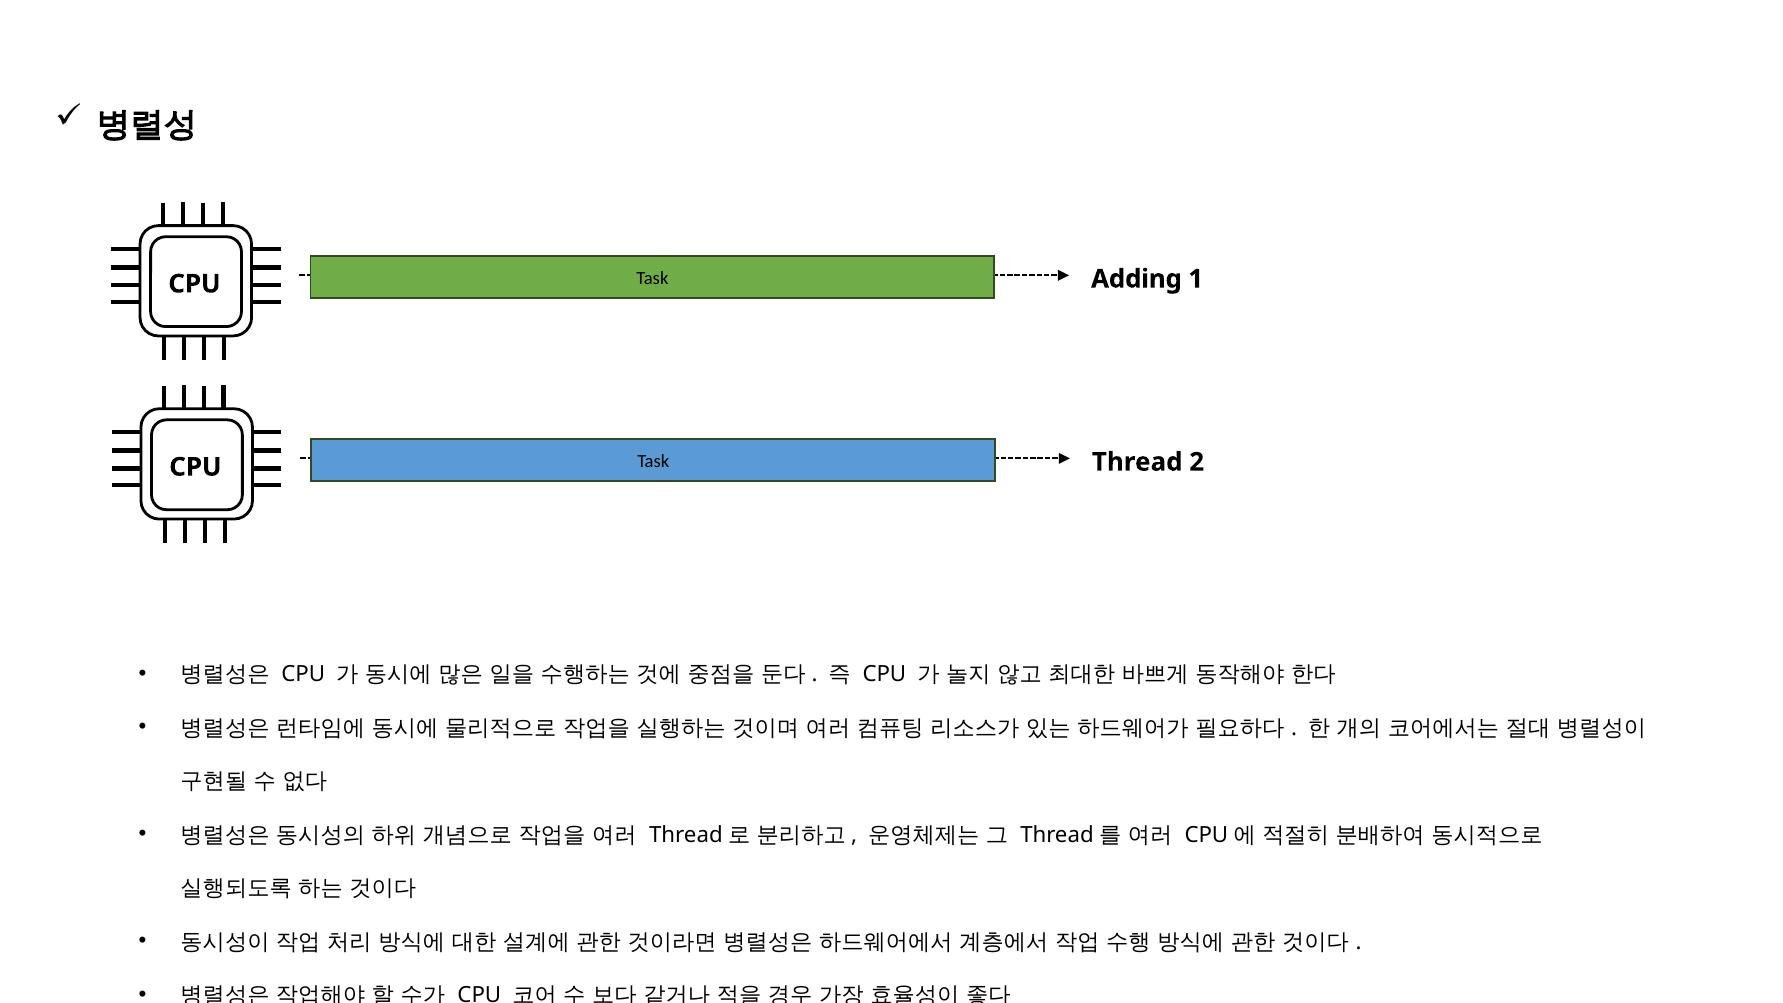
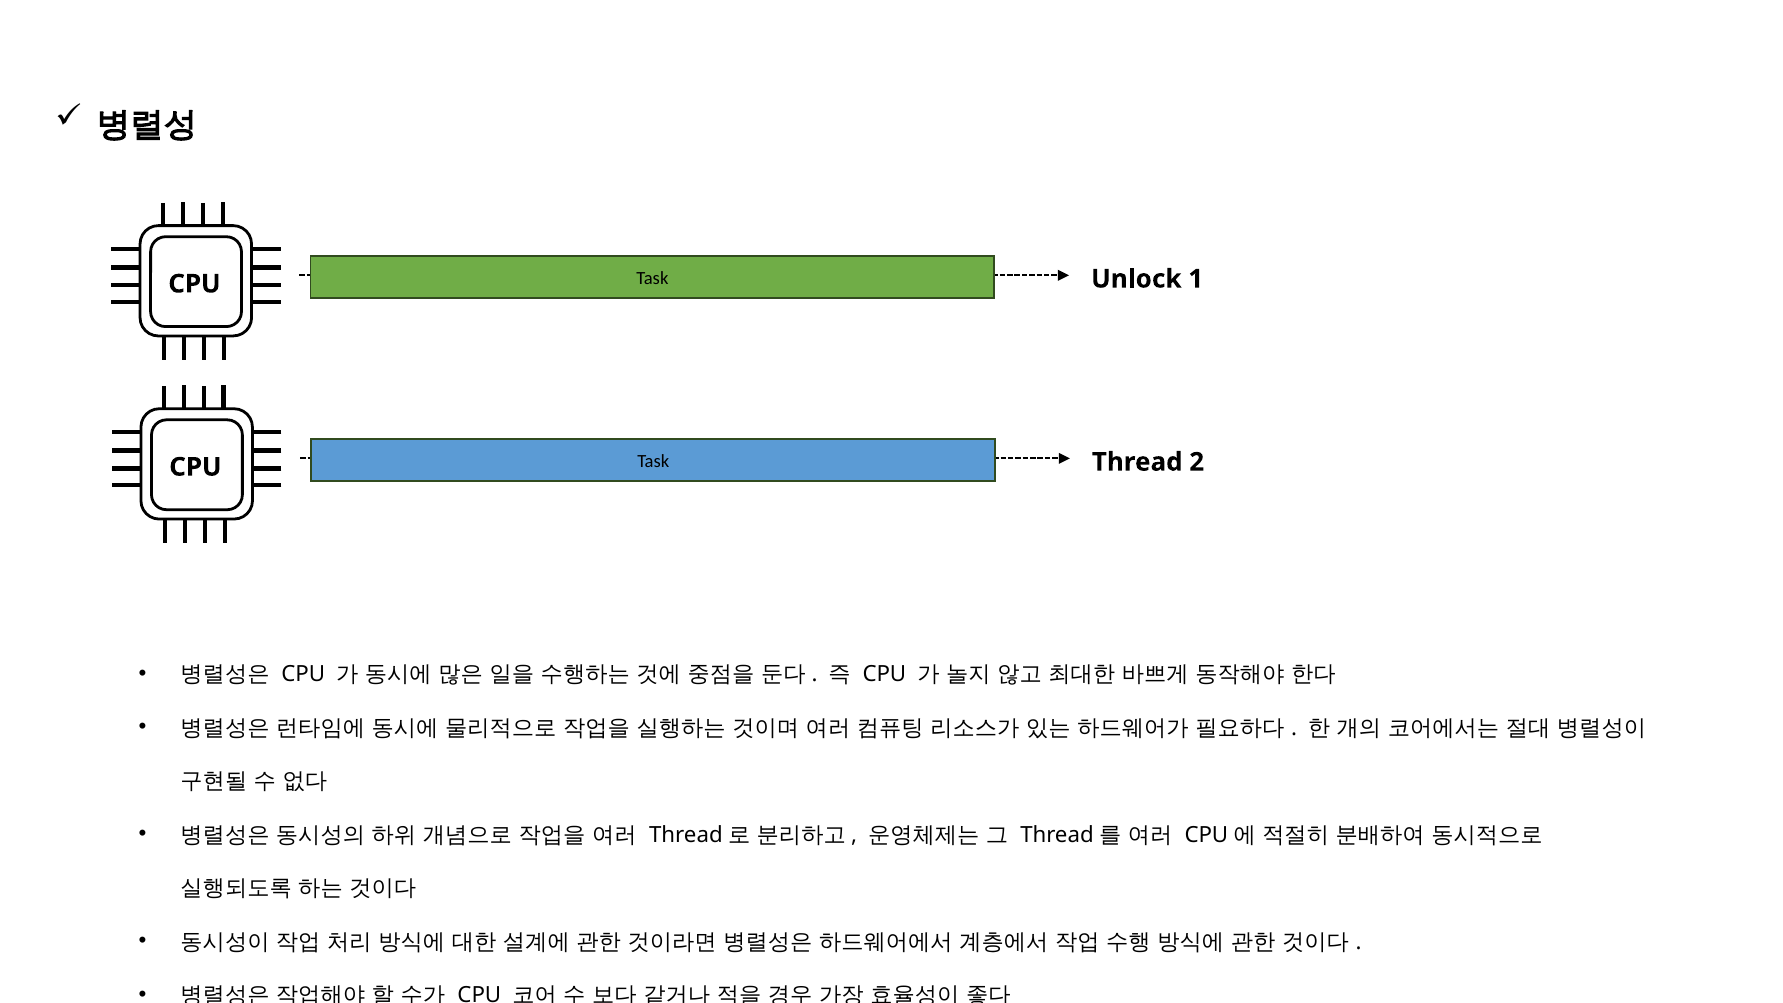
Adding: Adding -> Unlock (1136, 279)
